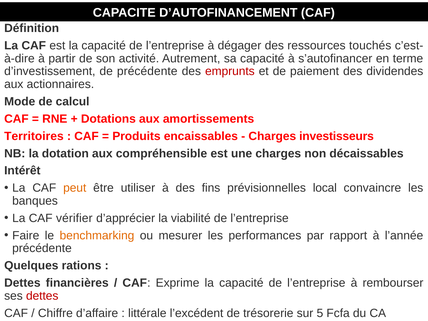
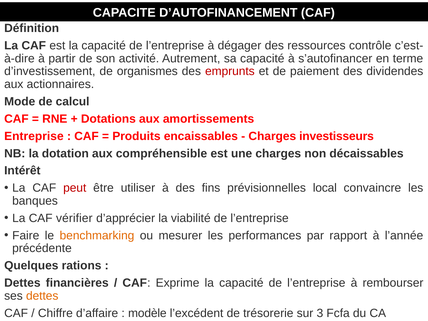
touchés: touchés -> contrôle (370, 46)
de précédente: précédente -> organismes (147, 71)
Territoires: Territoires -> Entreprise (34, 136)
peut colour: orange -> red (75, 188)
dettes colour: red -> orange (42, 296)
littérale: littérale -> modèle (147, 313)
5: 5 -> 3 (320, 313)
